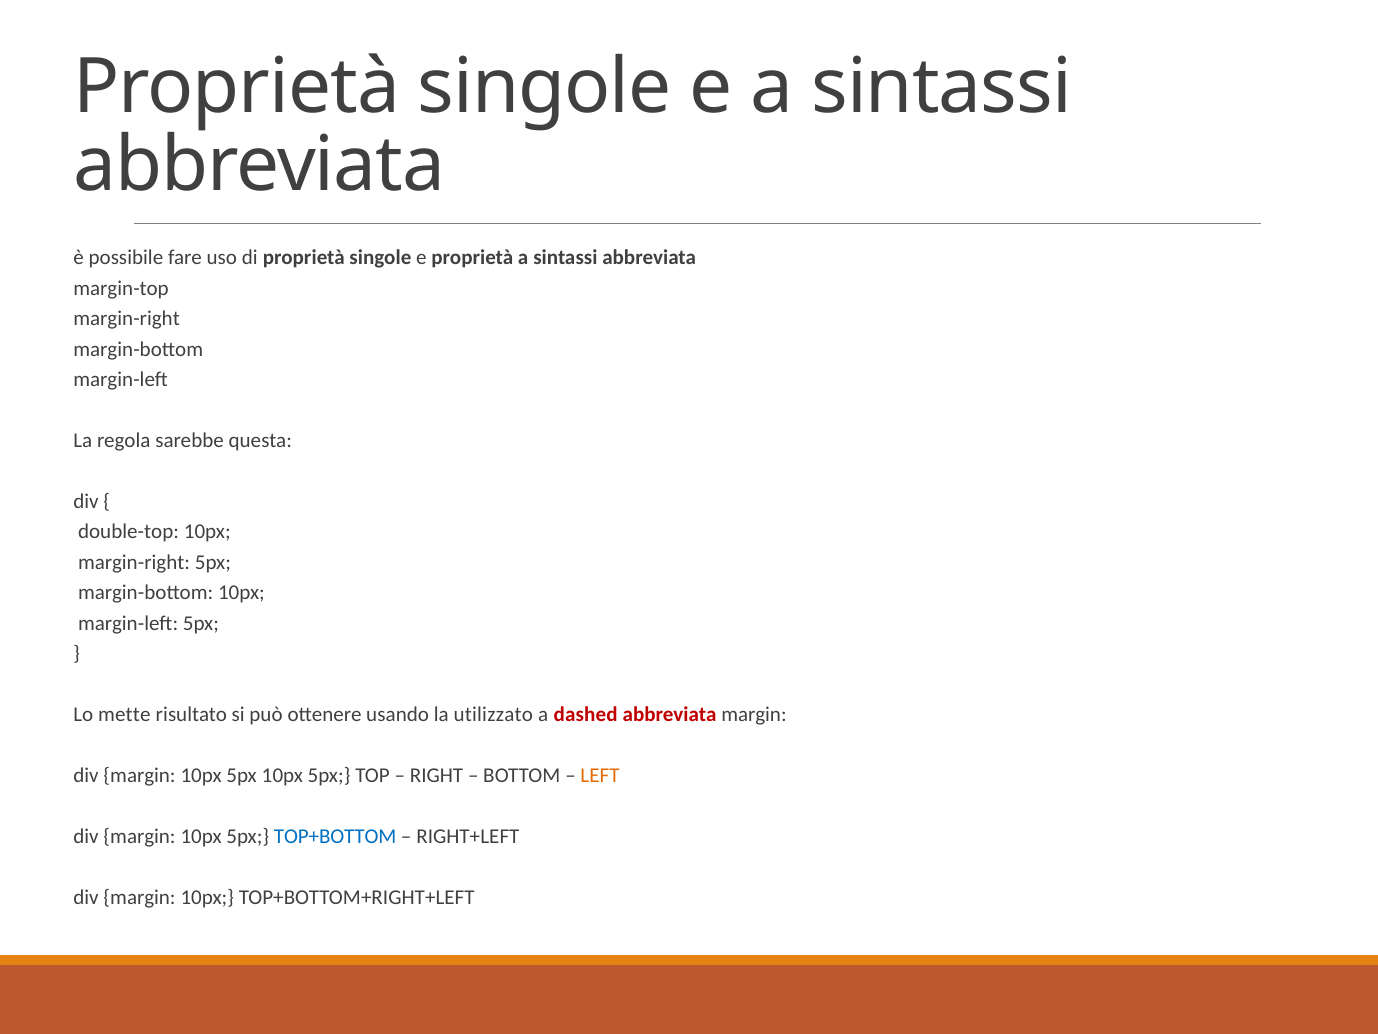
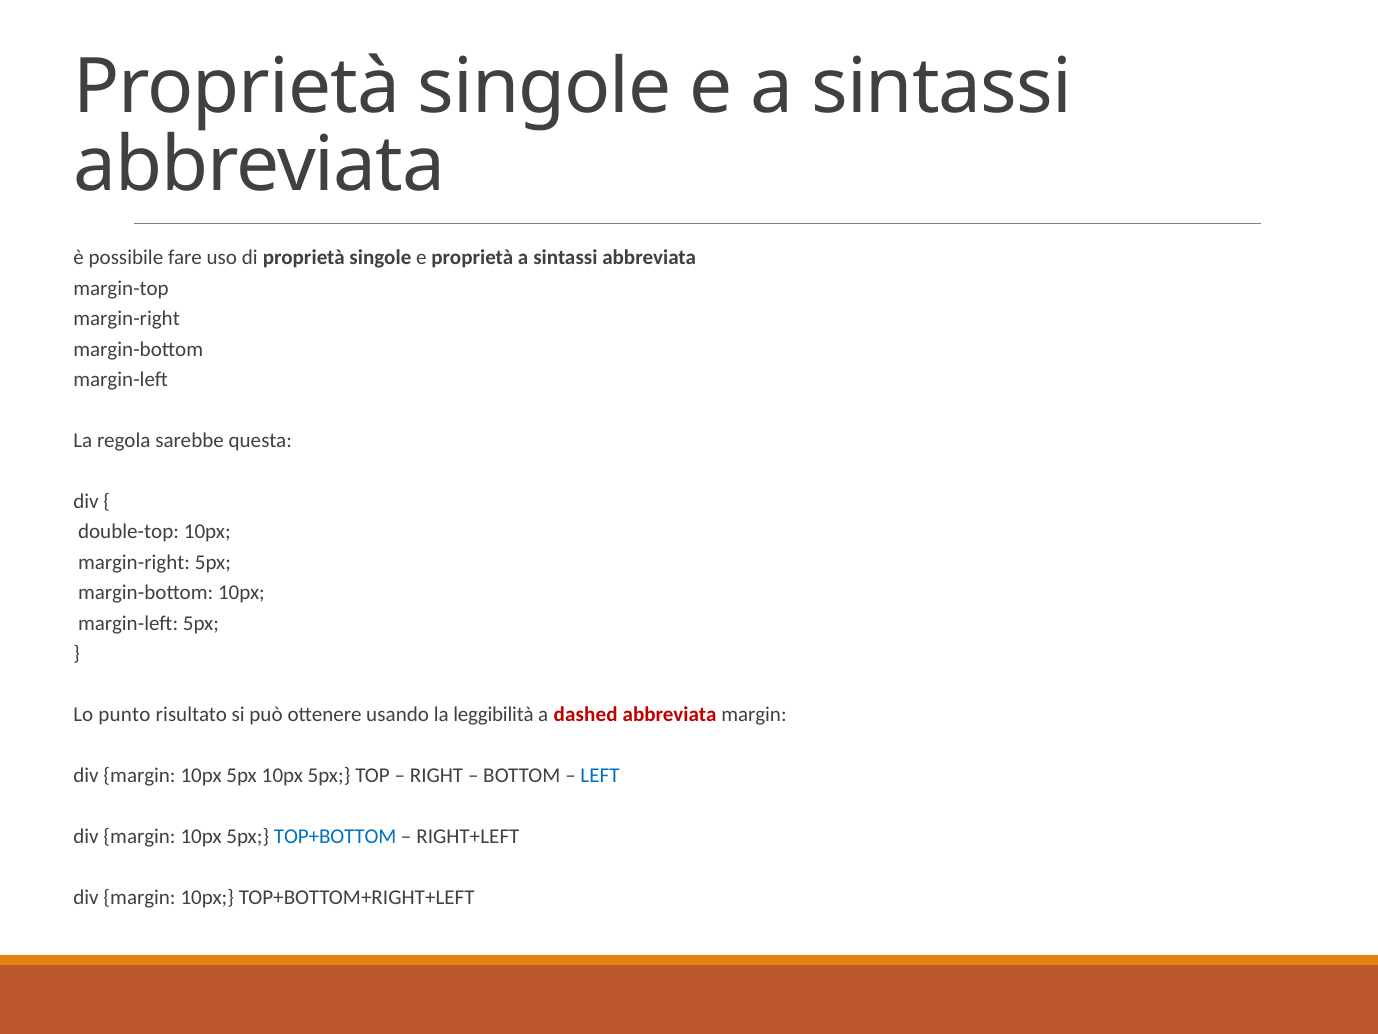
mette: mette -> punto (124, 714)
utilizzato: utilizzato -> leggibilità (494, 714)
LEFT colour: orange -> blue (600, 775)
